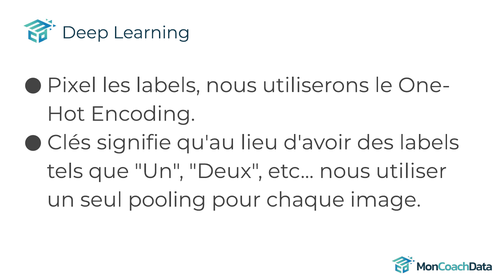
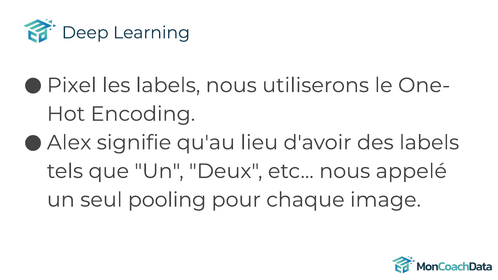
Clés: Clés -> Alex (69, 143)
utiliser: utiliser -> appelé (411, 171)
